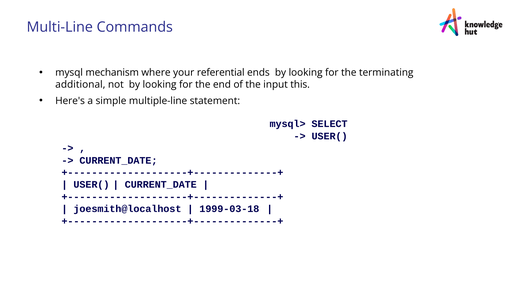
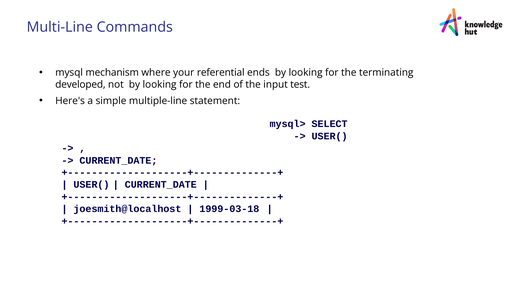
additional: additional -> developed (80, 85)
this: this -> test (300, 85)
